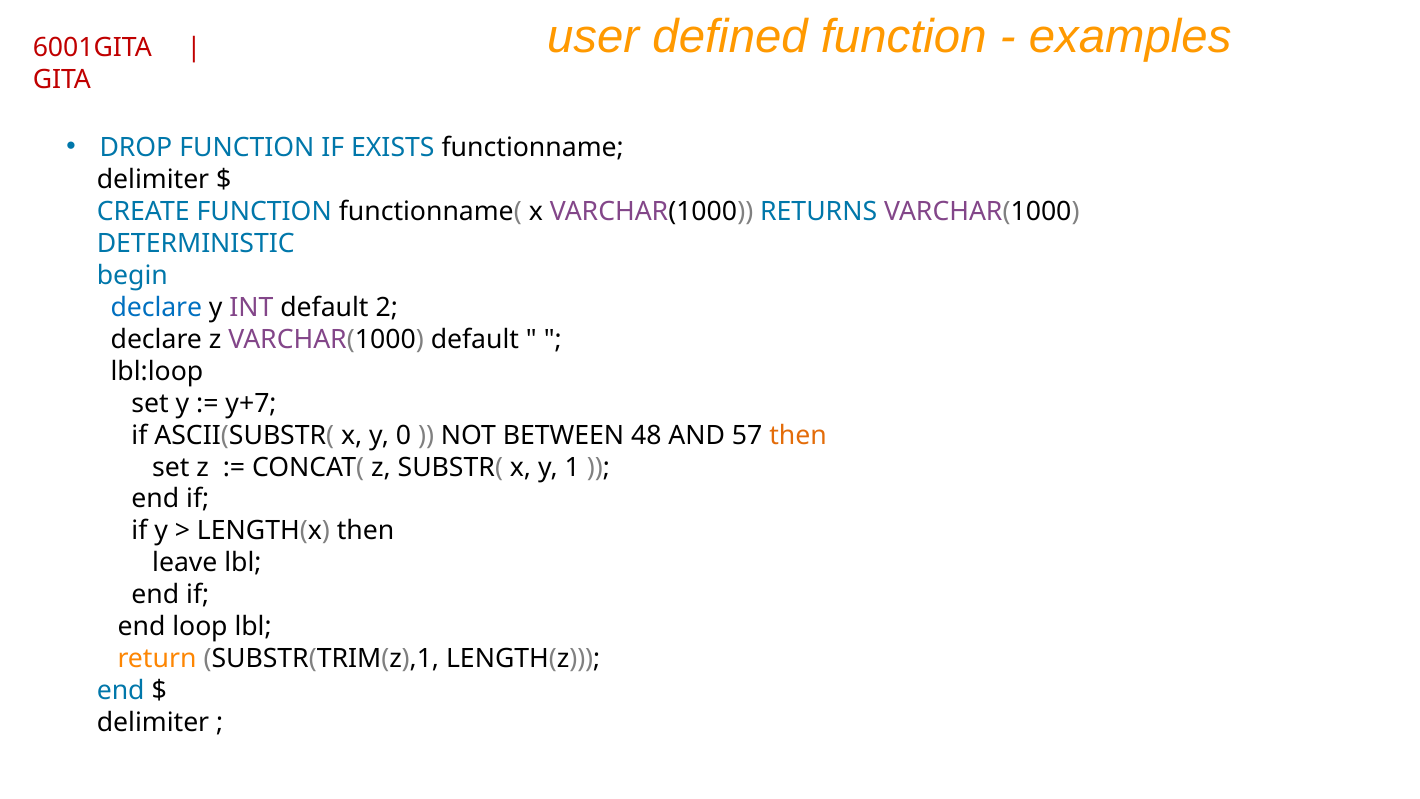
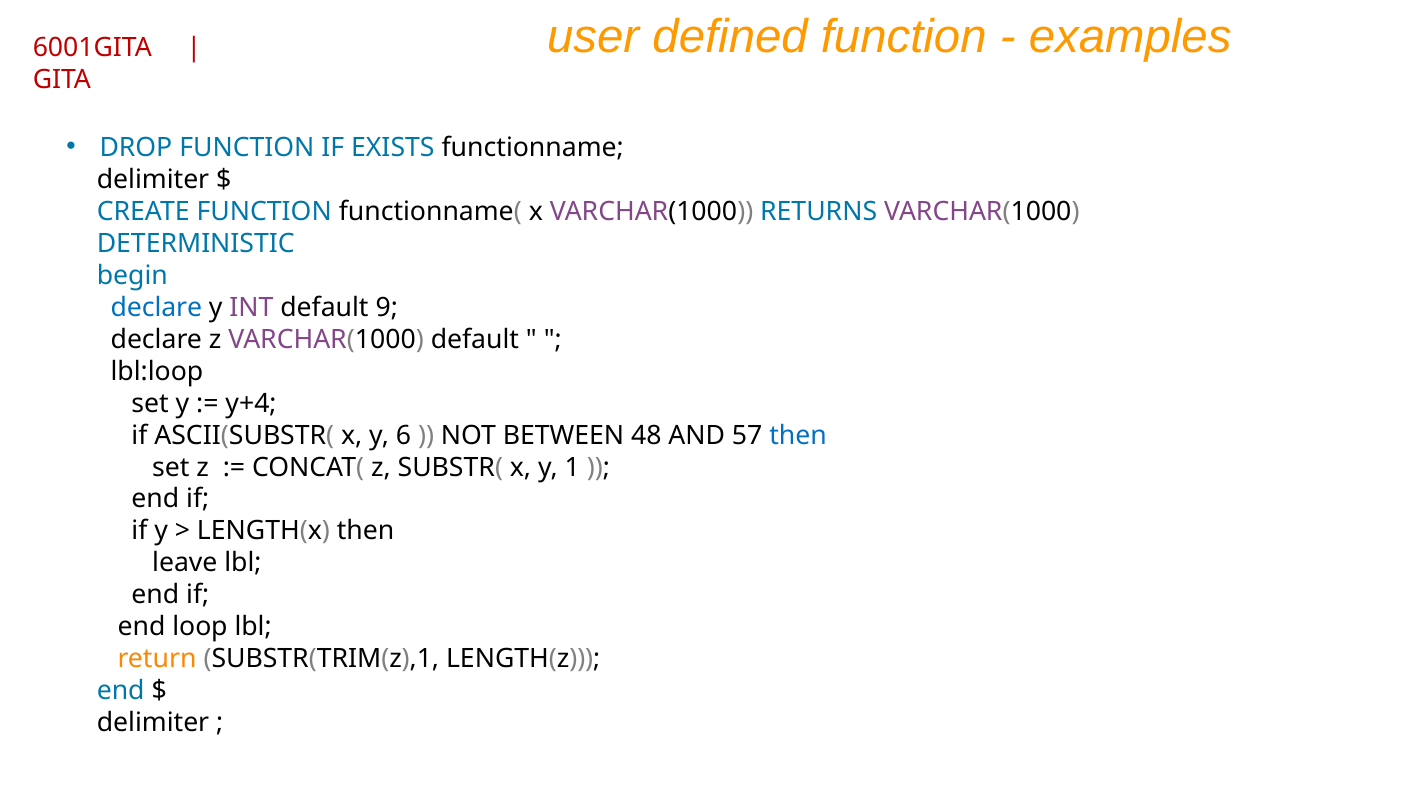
2: 2 -> 9 (387, 307)
y+7: y+7 -> y+4 (251, 403)
0: 0 -> 6 (403, 435)
then colour: orange -> blue (798, 435)
